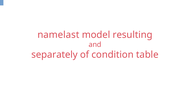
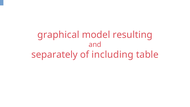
namelast: namelast -> graphical (58, 35)
condition: condition -> including (113, 55)
